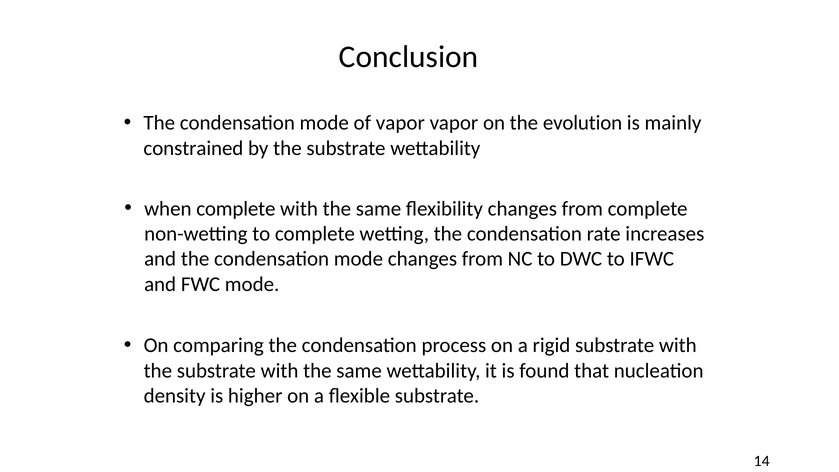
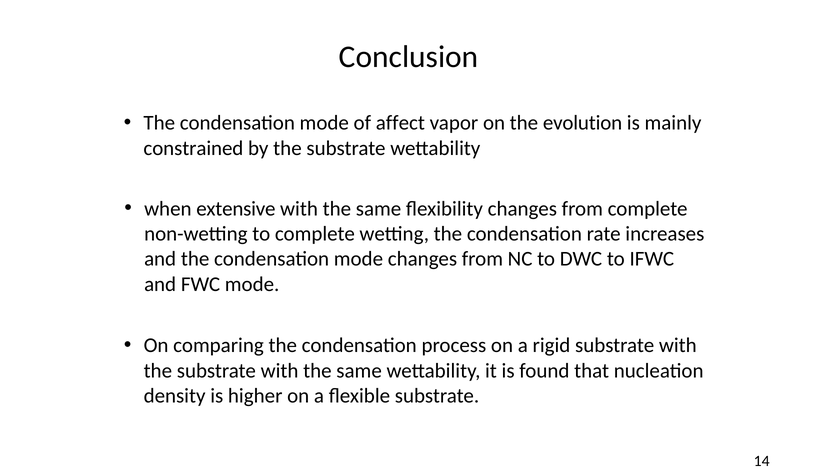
of vapor: vapor -> affect (400, 123)
when complete: complete -> extensive (236, 209)
